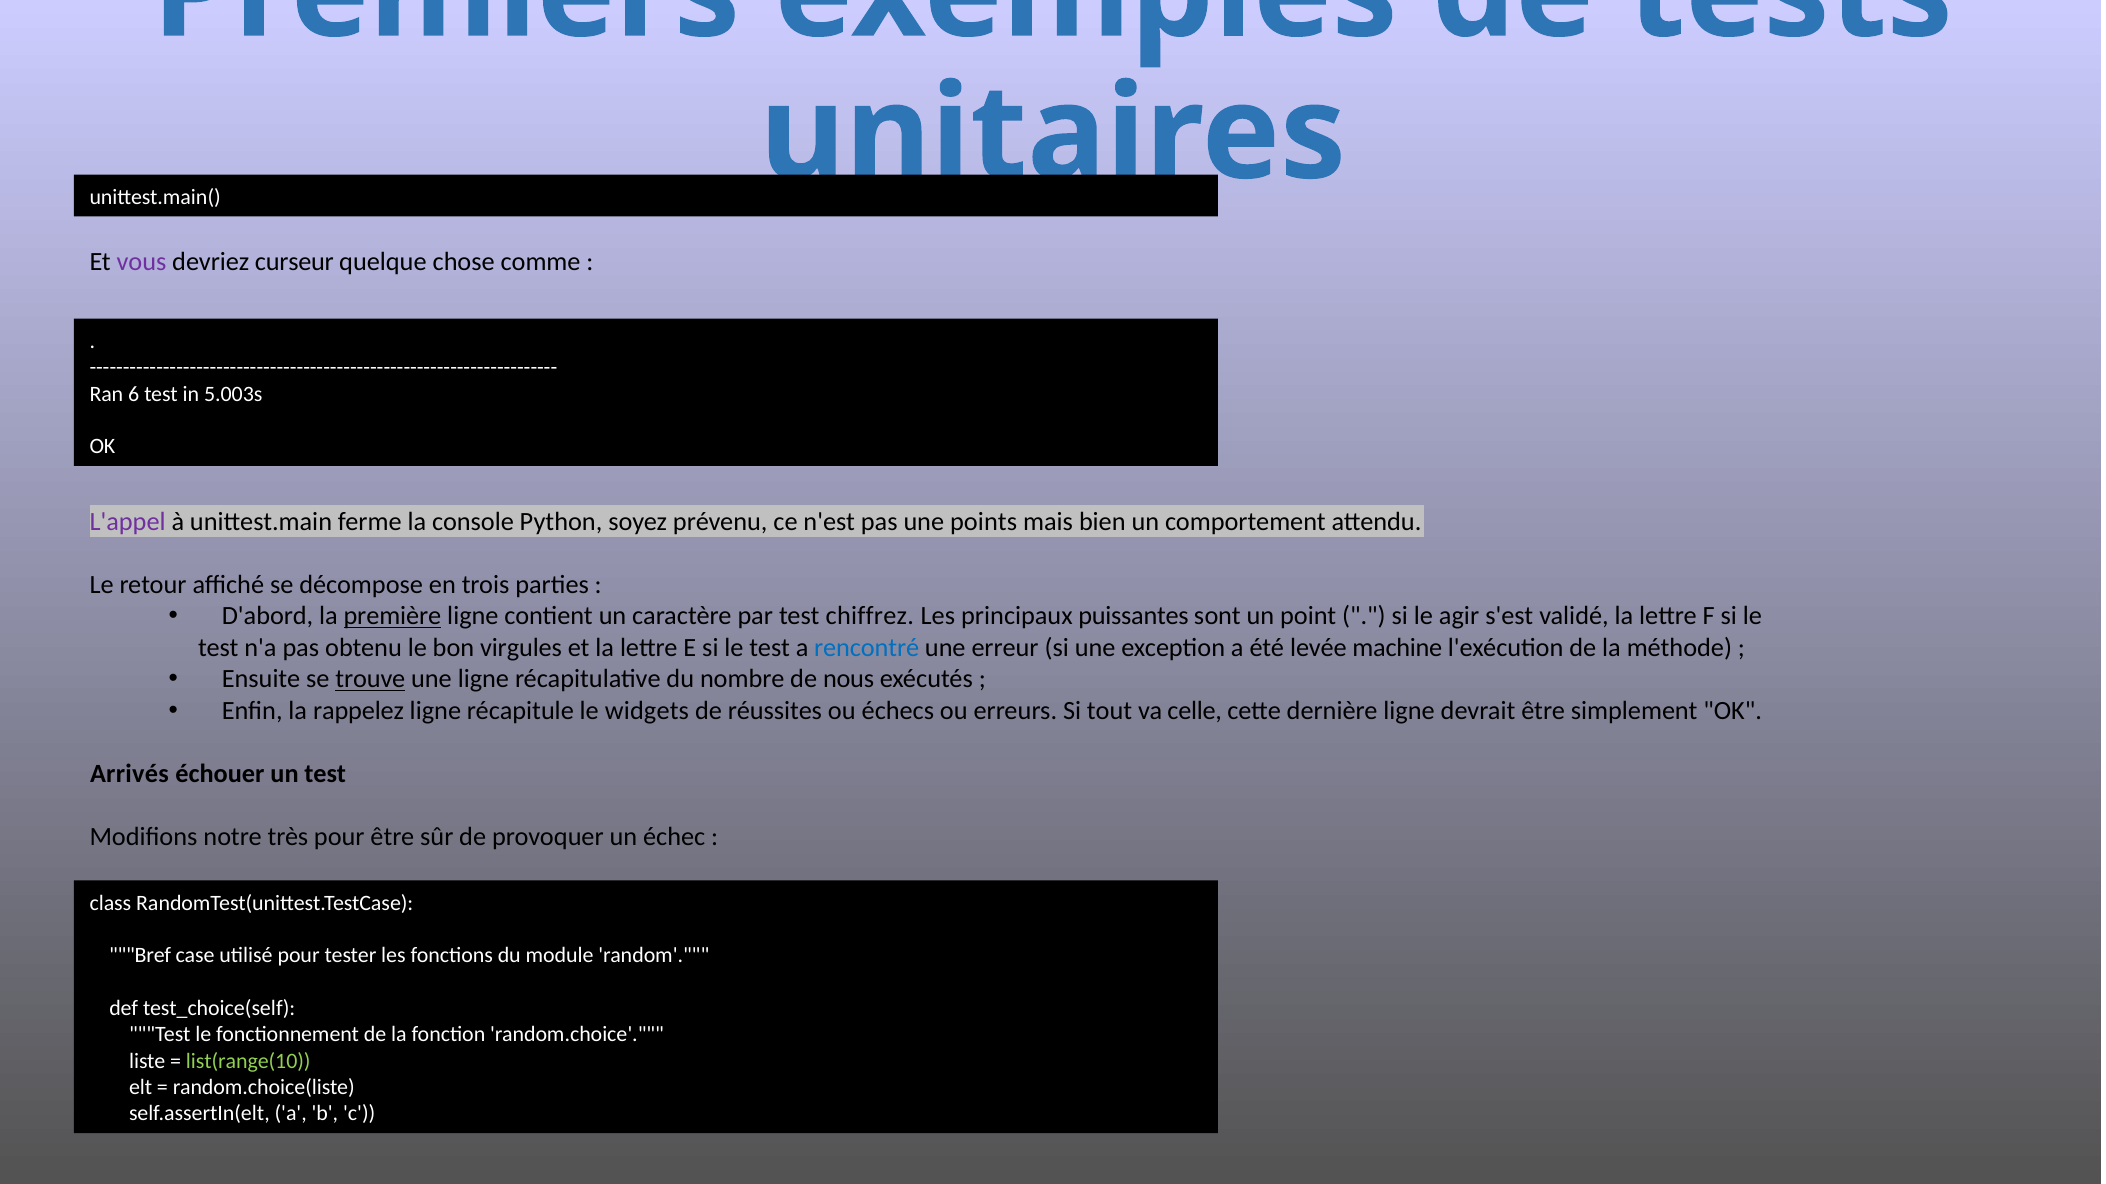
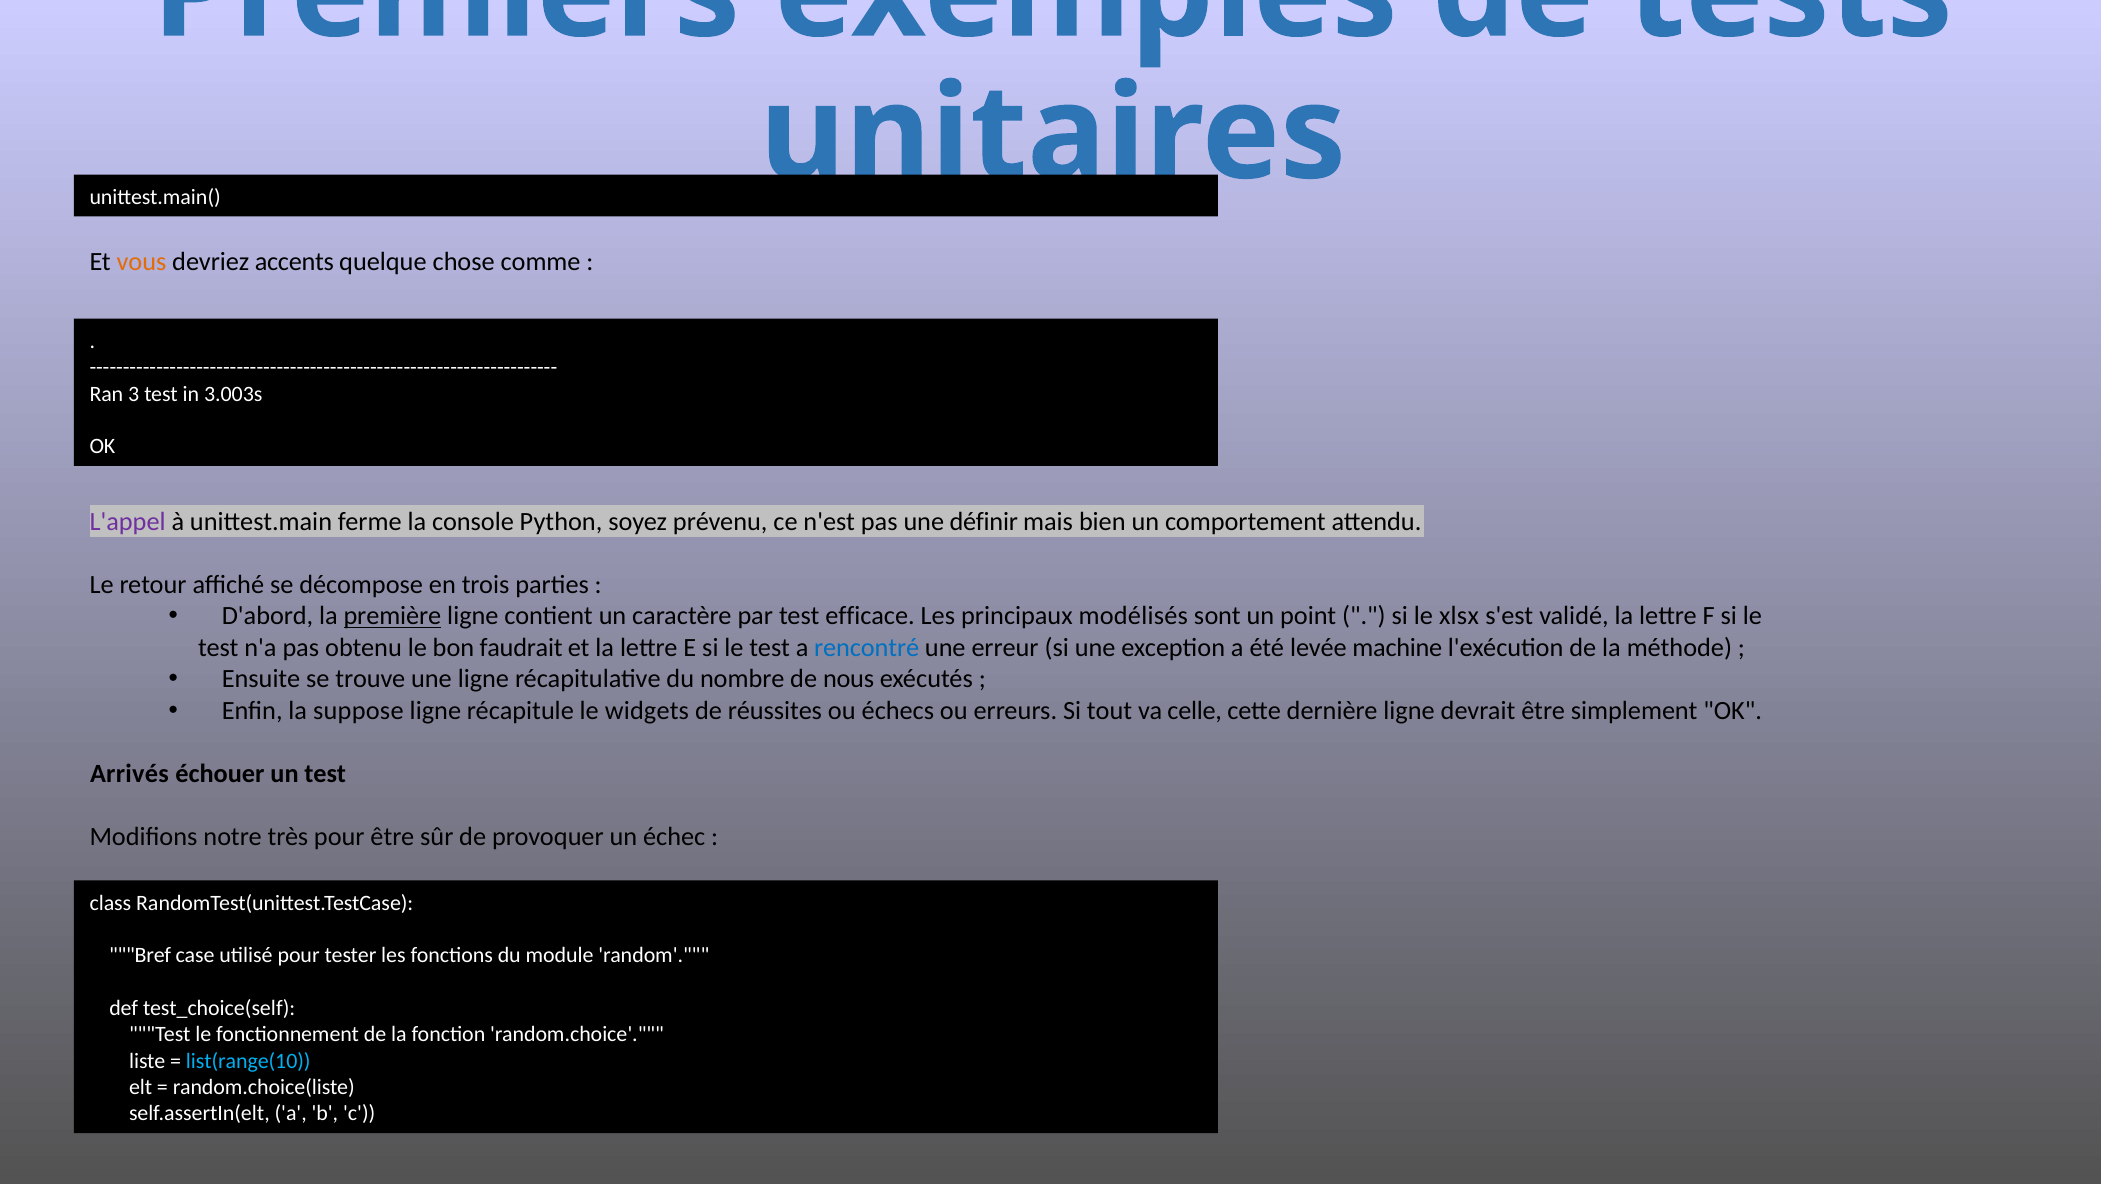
vous colour: purple -> orange (142, 262)
curseur: curseur -> accents (294, 262)
6: 6 -> 3 (134, 394)
5.003s: 5.003s -> 3.003s (233, 394)
points: points -> définir (984, 522)
chiffrez: chiffrez -> efficace (870, 616)
puissantes: puissantes -> modélisés (1133, 616)
agir: agir -> xlsx (1459, 616)
virgules: virgules -> faudrait (521, 648)
trouve underline: present -> none (370, 680)
rappelez: rappelez -> suppose (358, 711)
list(range(10 colour: light green -> light blue (248, 1062)
